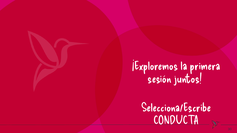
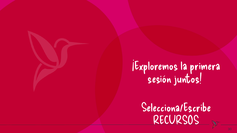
CONDUCTA: CONDUCTA -> RECURSOS (176, 121)
